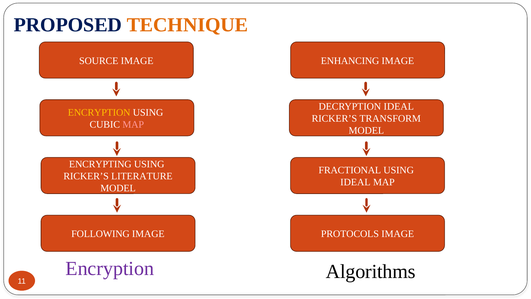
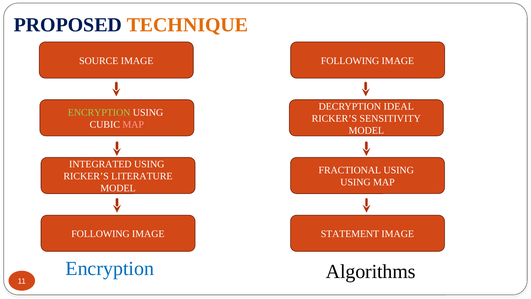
ENHANCING: ENHANCING -> FOLLOWING (350, 61)
ENCRYPTION colour: yellow -> light green (99, 112)
TRANSFORM: TRANSFORM -> SENSITIVITY (390, 118)
ENCRYPTING: ENCRYPTING -> INTEGRATED (100, 164)
IDEAL: IDEAL -> USING (355, 182)
PROTOCOLS: PROTOCOLS -> STATEMENT (350, 234)
Encryption colour: purple -> blue (110, 268)
